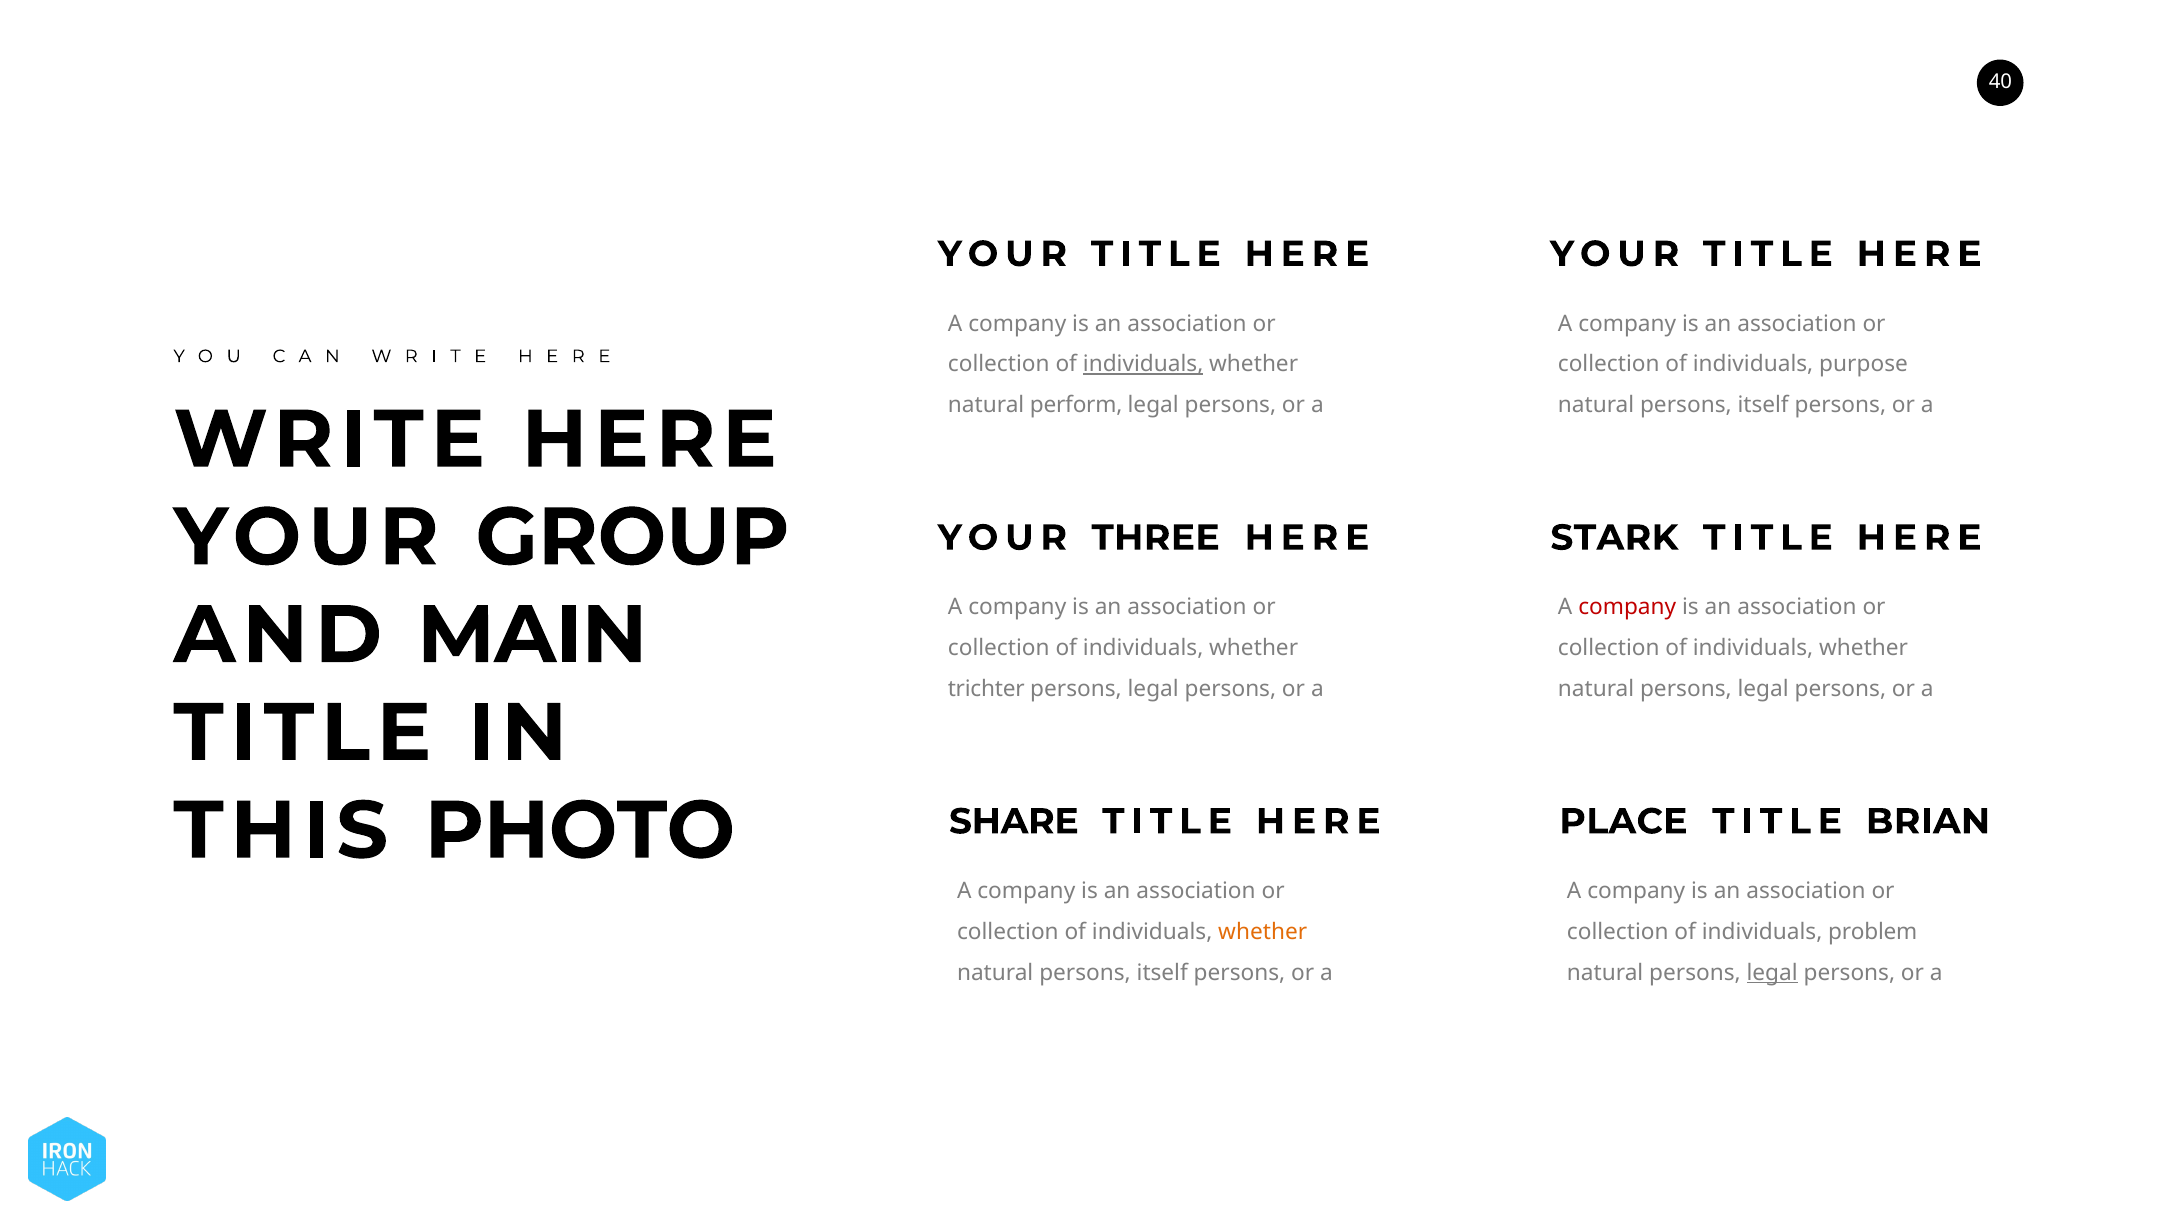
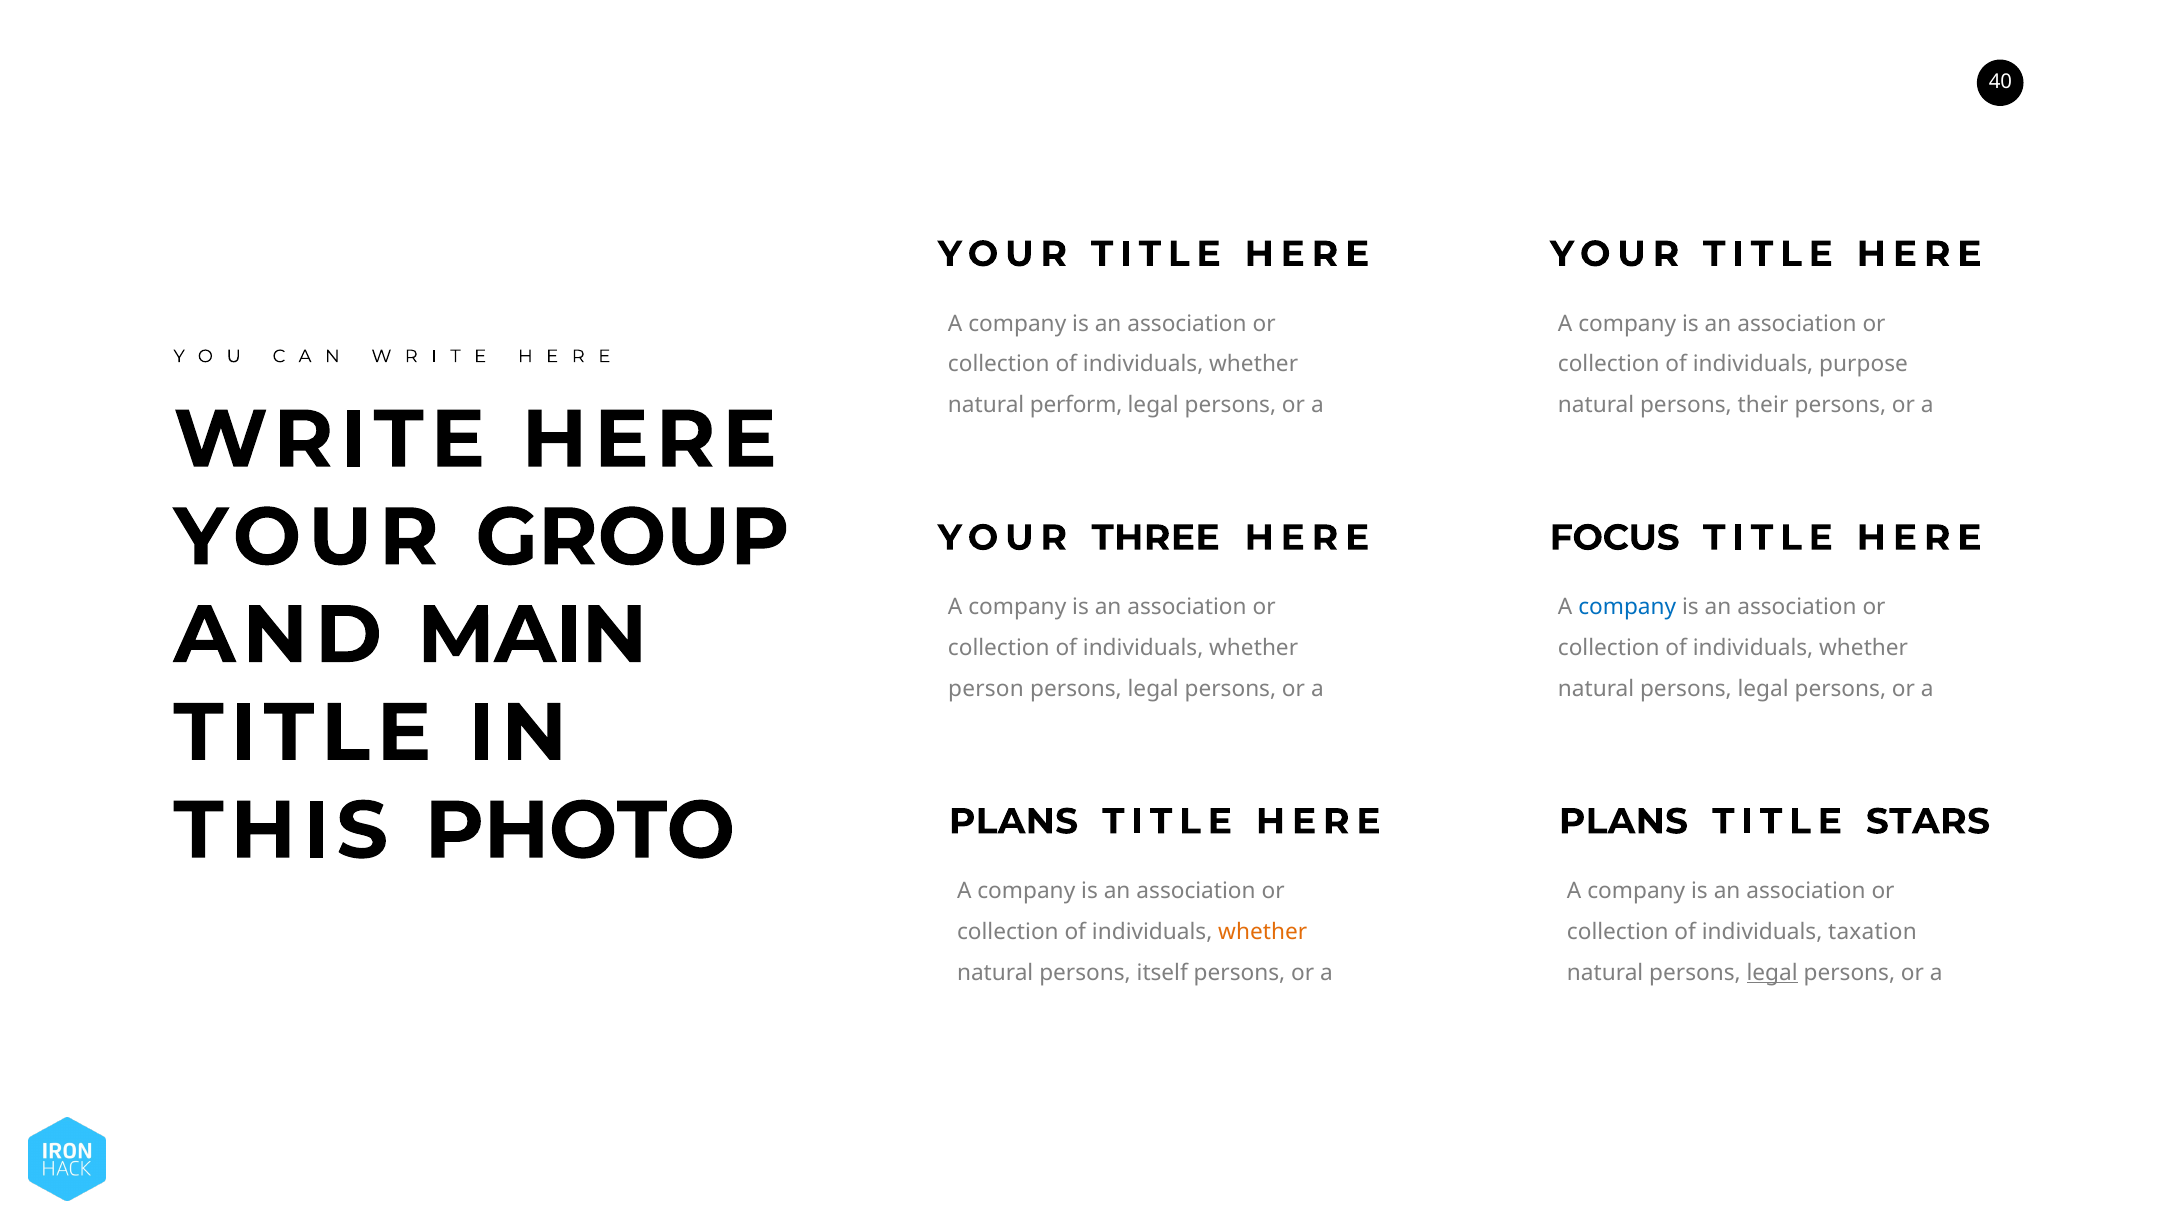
individuals underline: present -> none (1143, 364)
itself: itself -> their (1763, 405)
STARK: STARK -> FOCUS (1615, 538)
company colour: red -> blue (1627, 607)
trichter: trichter -> person (986, 689)
SHARE: SHARE -> PLANS (1014, 821)
PLACE: PLACE -> PLANS (1623, 821)
BRIAN: BRIAN -> STARS (1928, 821)
problem: problem -> taxation (1873, 931)
